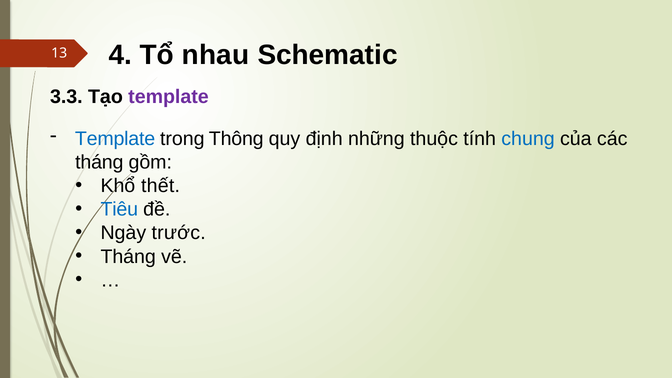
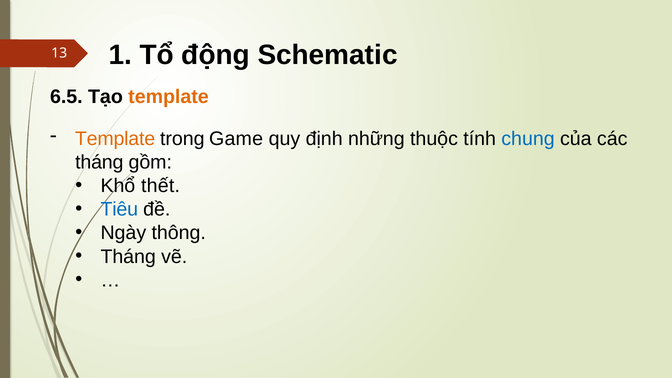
4: 4 -> 1 (120, 55)
nhau: nhau -> động (216, 55)
3.3: 3.3 -> 6.5 (66, 97)
template colour: purple -> orange (168, 97)
Template colour: blue -> orange (115, 139)
Thông: Thông -> Game (236, 139)
trước: trước -> thông (179, 233)
